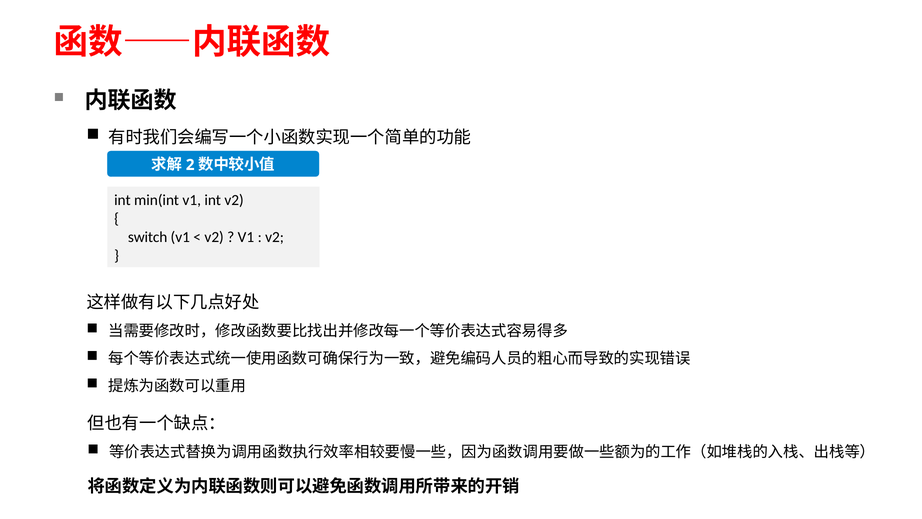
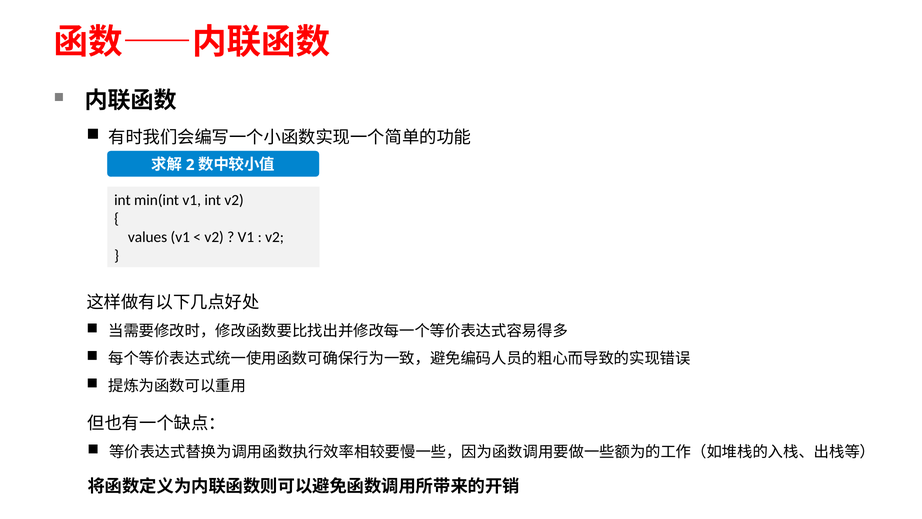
switch: switch -> values (148, 237)
